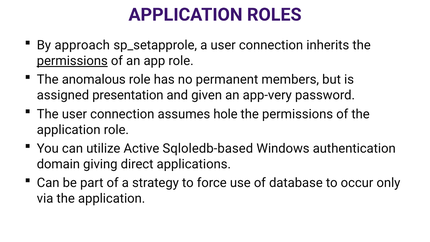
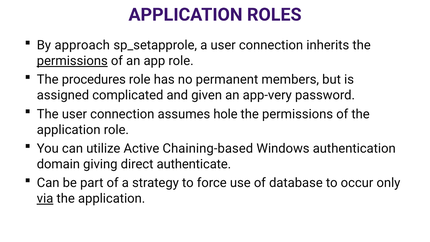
anomalous: anomalous -> procedures (94, 80)
presentation: presentation -> complicated (128, 95)
Sqloledb-based: Sqloledb-based -> Chaining-based (208, 148)
applications: applications -> authenticate (194, 164)
via underline: none -> present (45, 198)
